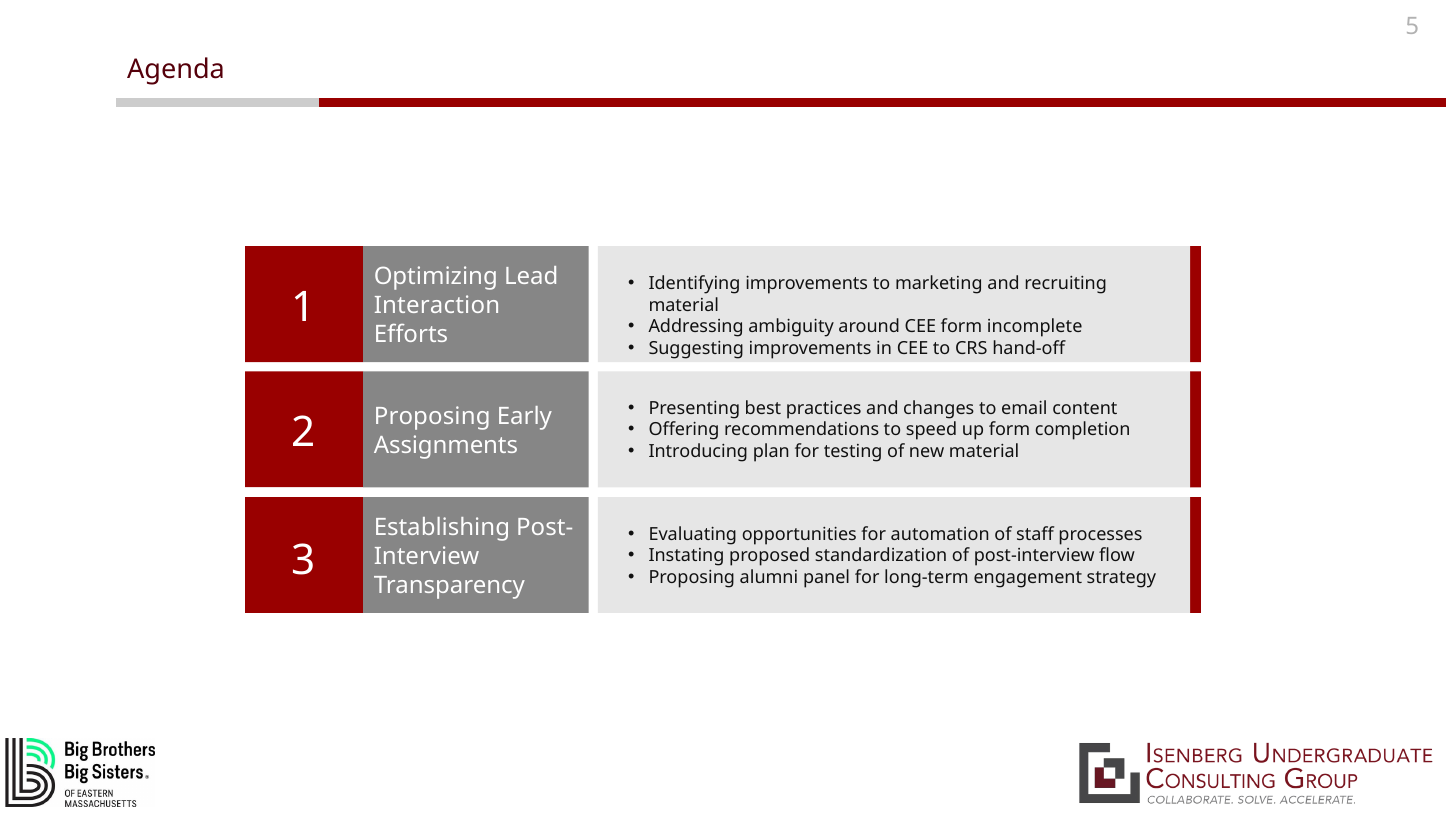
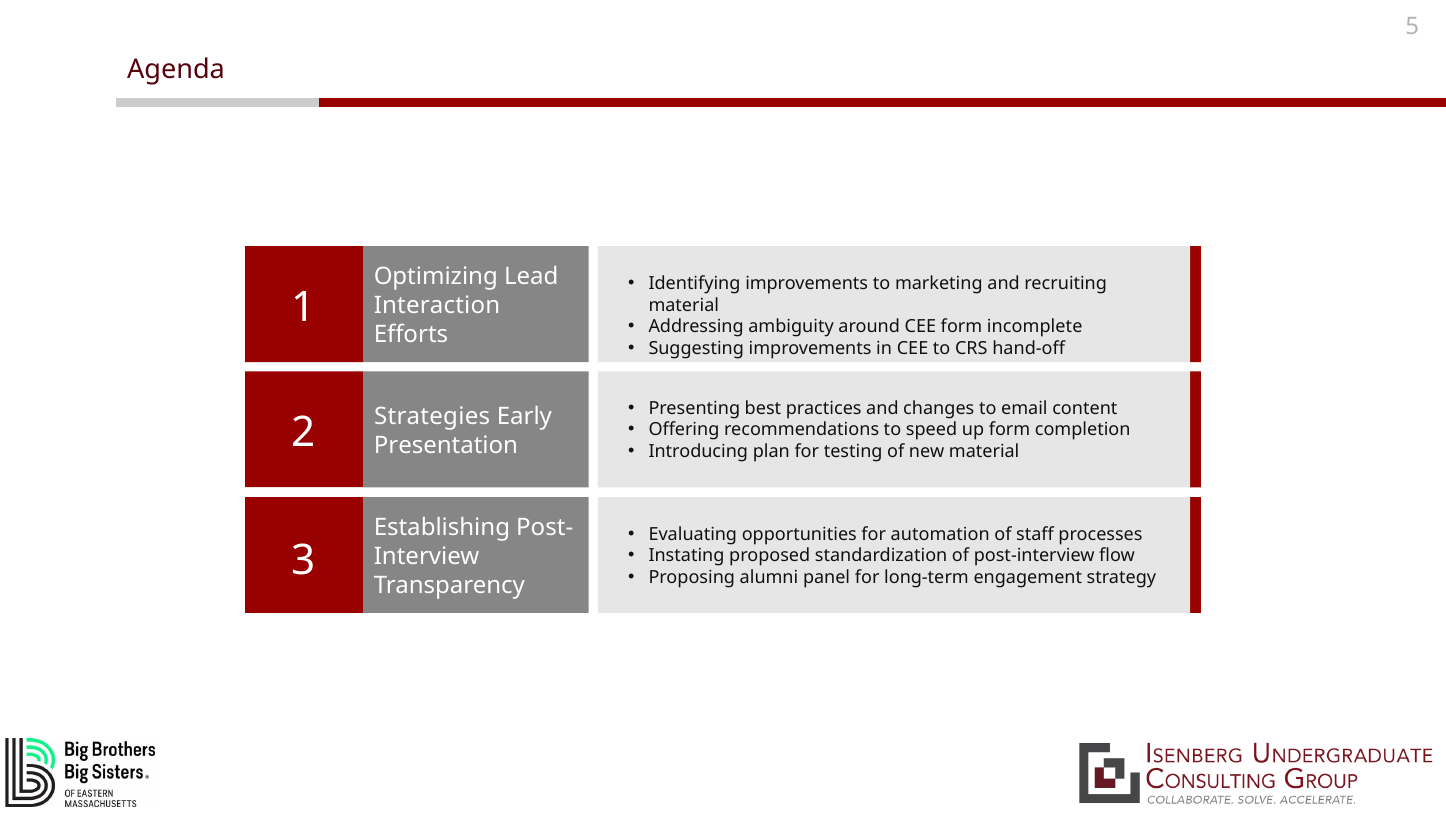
Proposing: Proposing -> Strategies (432, 417)
Assignments: Assignments -> Presentation (446, 446)
